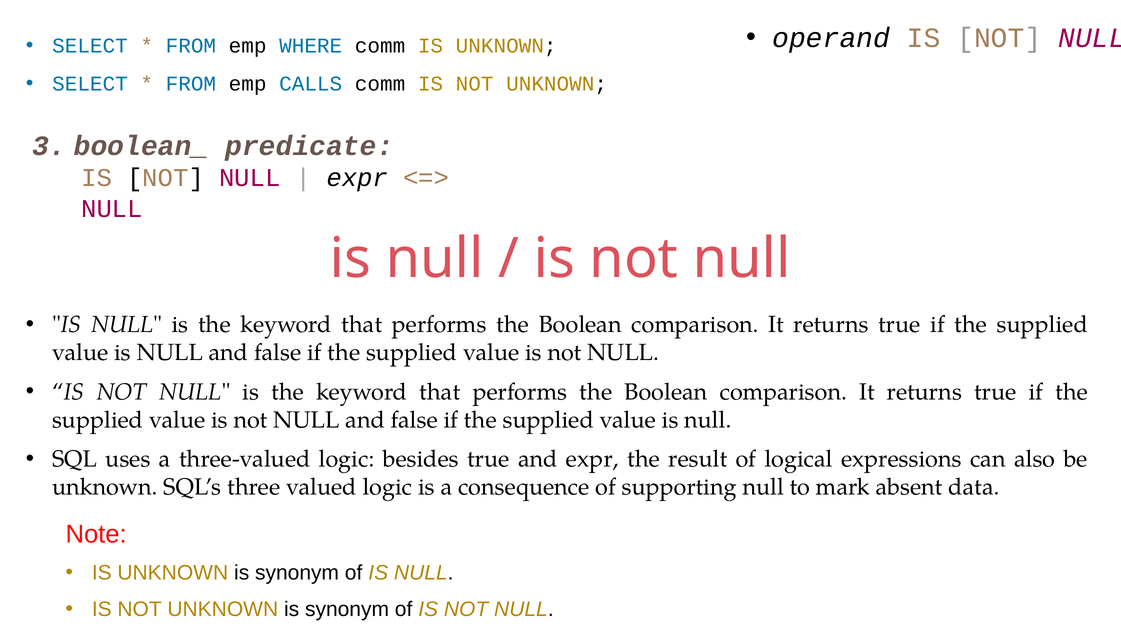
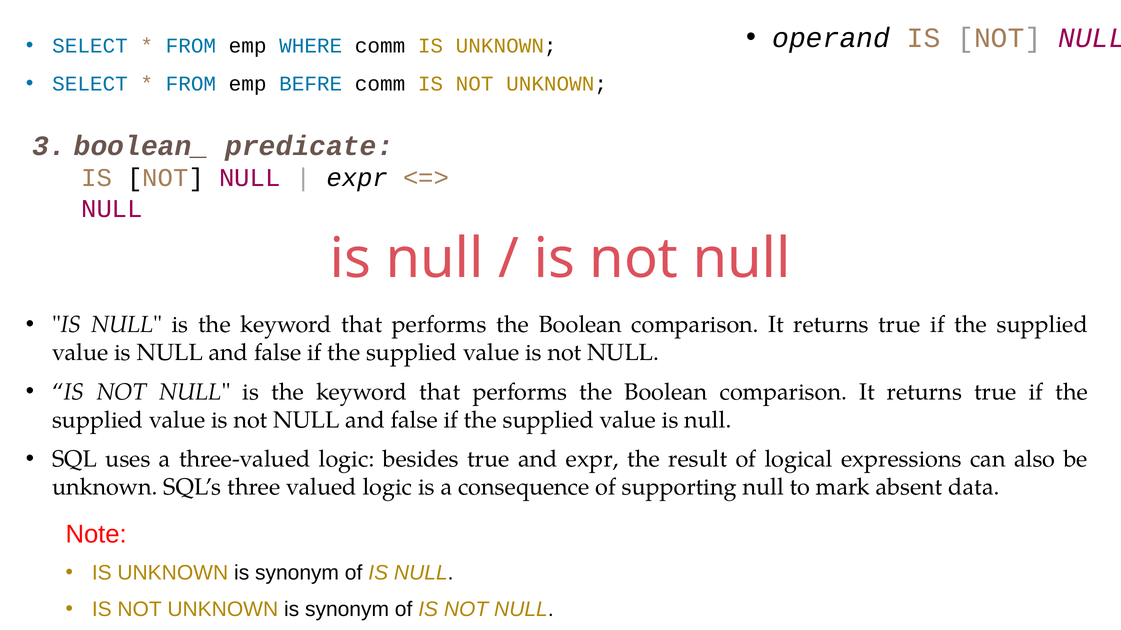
CALLS: CALLS -> BEFRE (311, 84)
